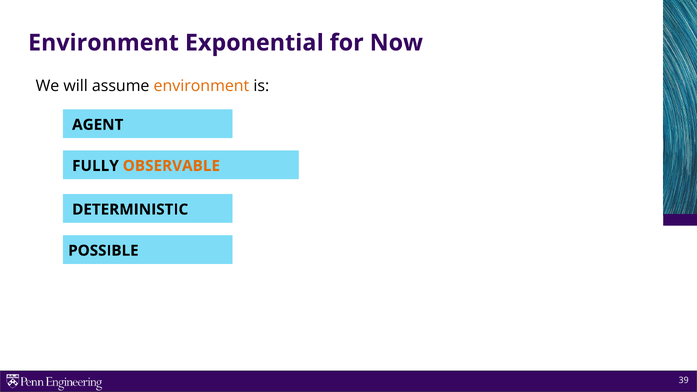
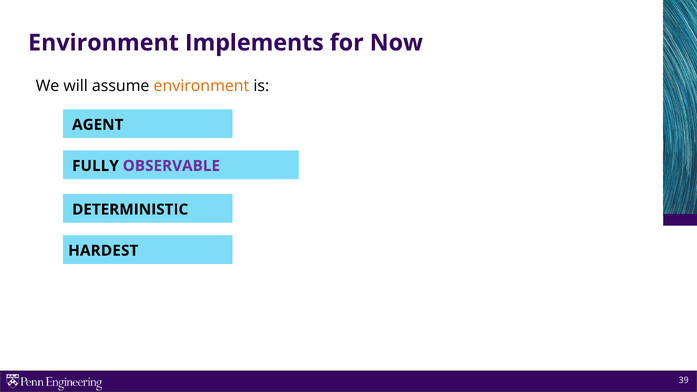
Exponential: Exponential -> Implements (254, 43)
OBSERVABLE colour: orange -> purple (171, 166)
POSSIBLE: POSSIBLE -> HARDEST (103, 251)
